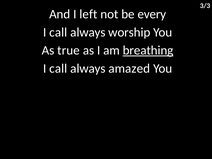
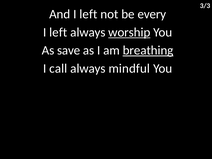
call: call -> left (58, 32)
worship underline: none -> present (129, 32)
true: true -> save (69, 50)
amazed: amazed -> mindful (129, 68)
